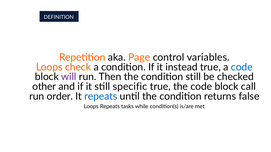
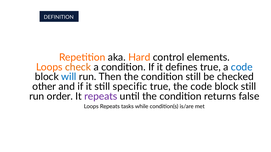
Page: Page -> Hard (139, 58)
variables: variables -> elements (208, 58)
instead: instead -> defines (182, 67)
will colour: purple -> blue (69, 77)
block call: call -> still (249, 87)
repeats colour: blue -> purple (101, 97)
